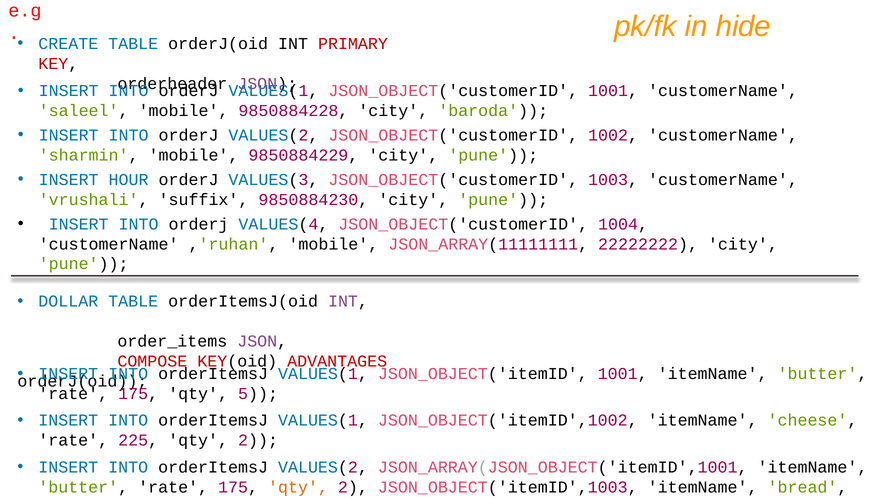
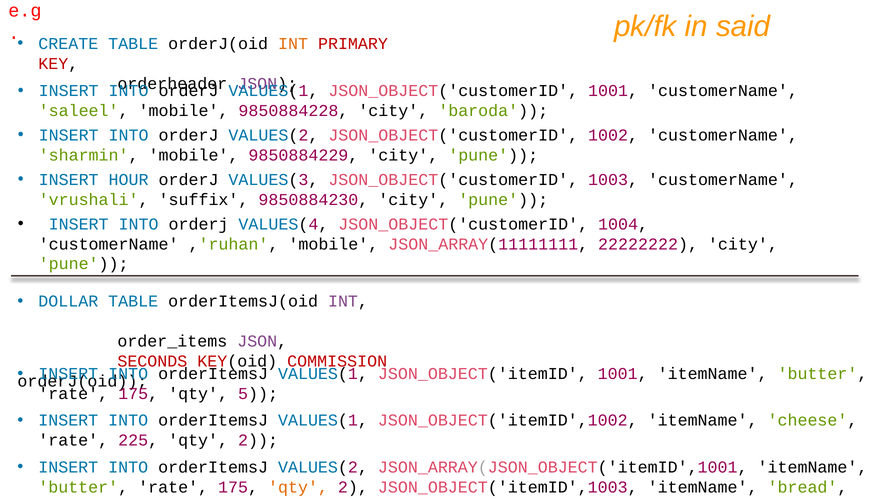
hide: hide -> said (743, 26)
INT colour: black -> orange (293, 44)
COMPOSE: COMPOSE -> SECONDS (152, 362)
ADVANTAGES: ADVANTAGES -> COMMISSION (337, 362)
